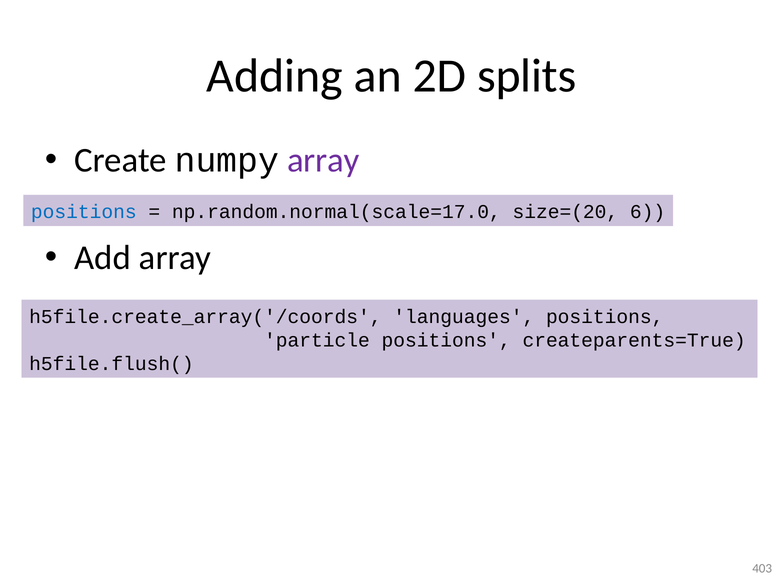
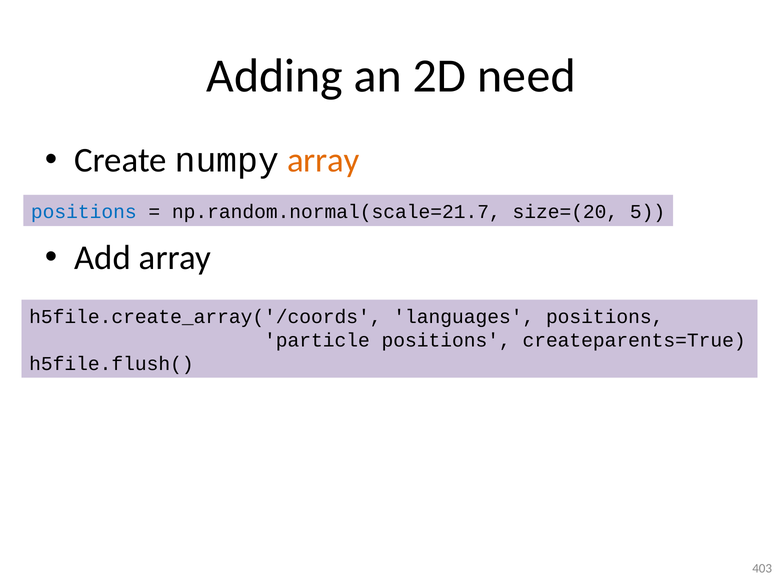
splits: splits -> need (526, 76)
array colour: purple -> orange (323, 161)
np.random.normal(scale=17.0: np.random.normal(scale=17.0 -> np.random.normal(scale=21.7 (336, 212)
6: 6 -> 5 (648, 212)
